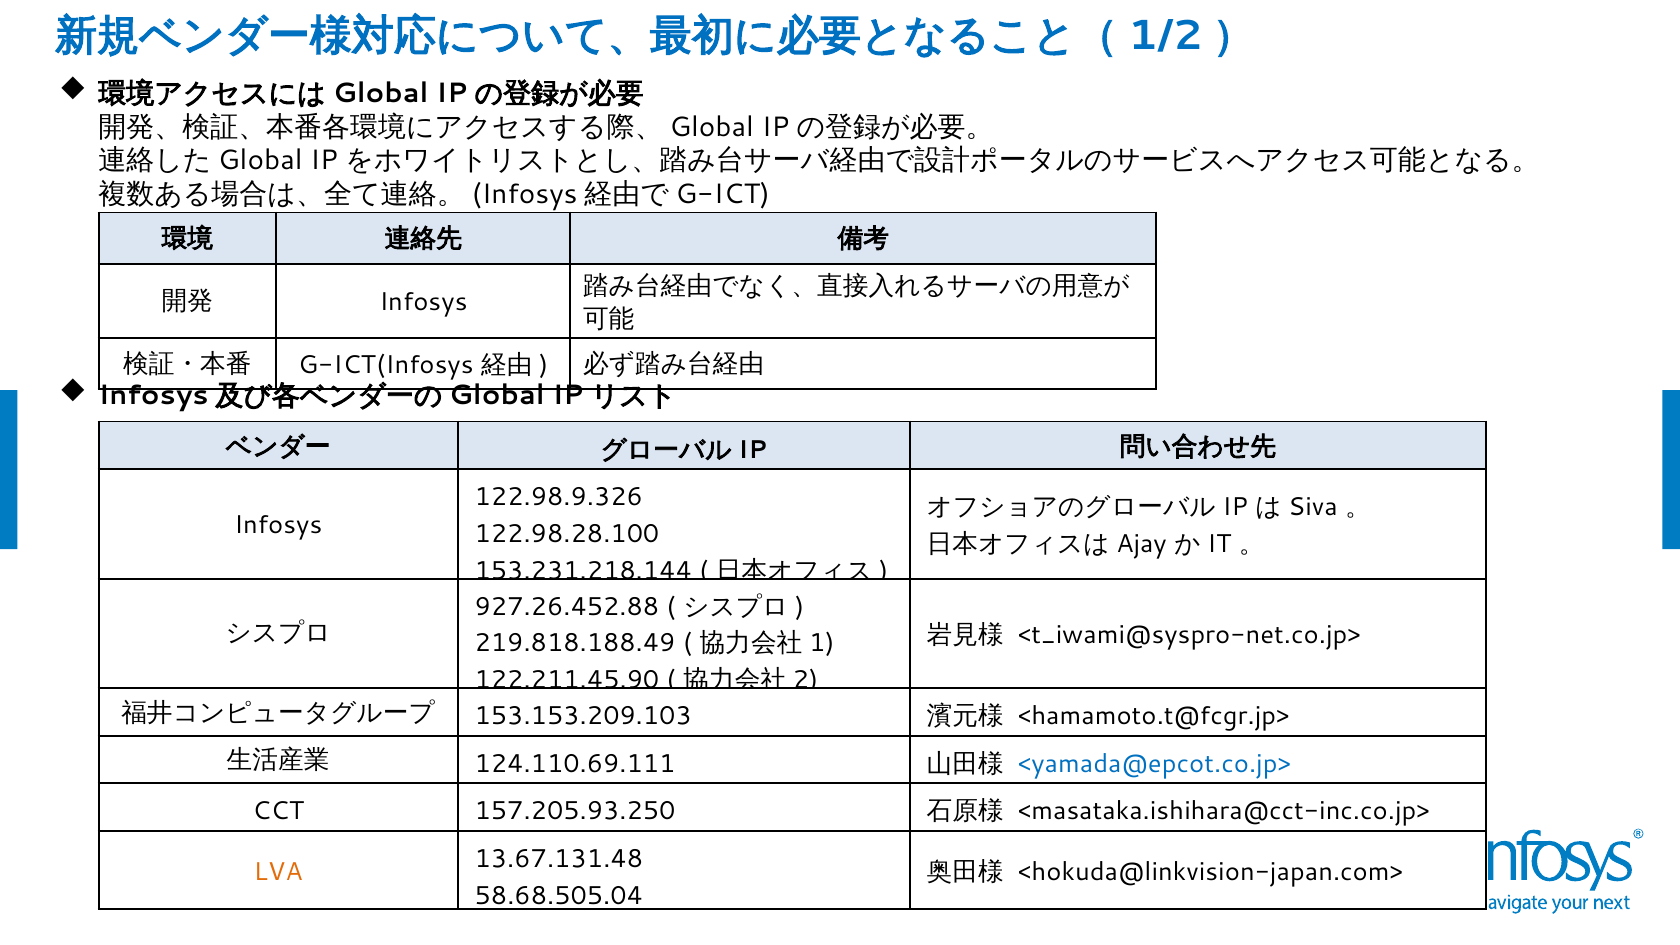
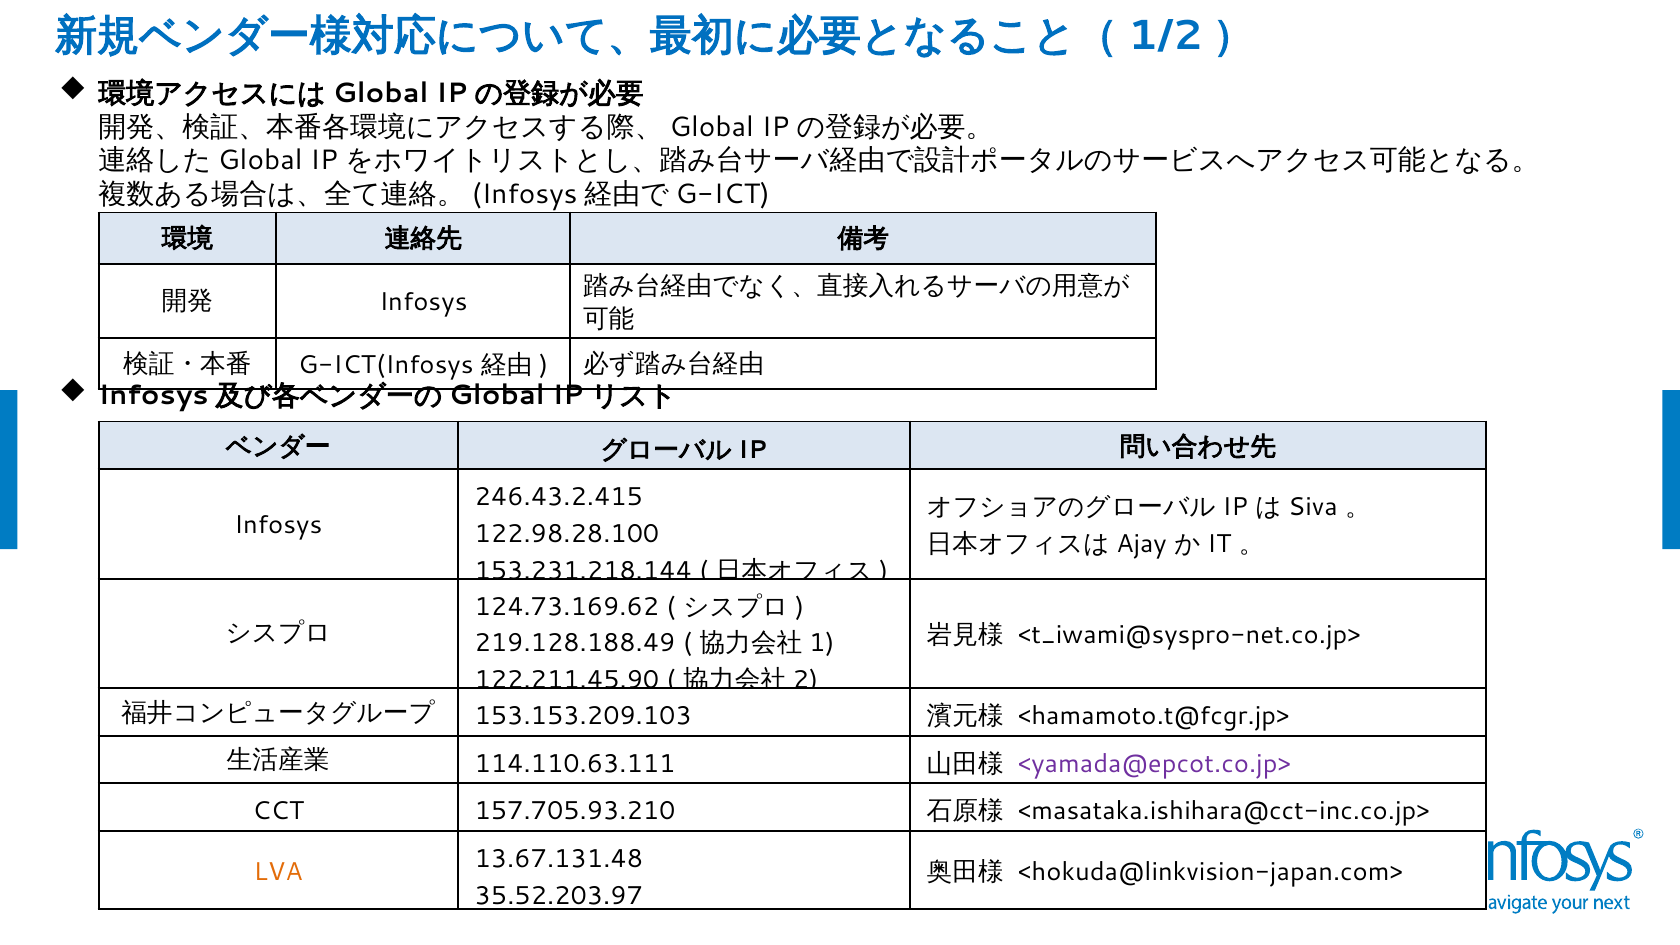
122.98.9.326: 122.98.9.326 -> 246.43.2.415 (559, 497)
927.26.452.88: 927.26.452.88 -> 124.73.169.62 (567, 607)
219.818.188.49: 219.818.188.49 -> 219.128.188.49 (575, 643)
124.110.69.111: 124.110.69.111 -> 114.110.63.111 (575, 764)
<yamada@epcot.co.jp> colour: blue -> purple (1154, 764)
157.205.93.250: 157.205.93.250 -> 157.705.93.210 (575, 811)
58.68.505.04: 58.68.505.04 -> 35.52.203.97 (559, 896)
